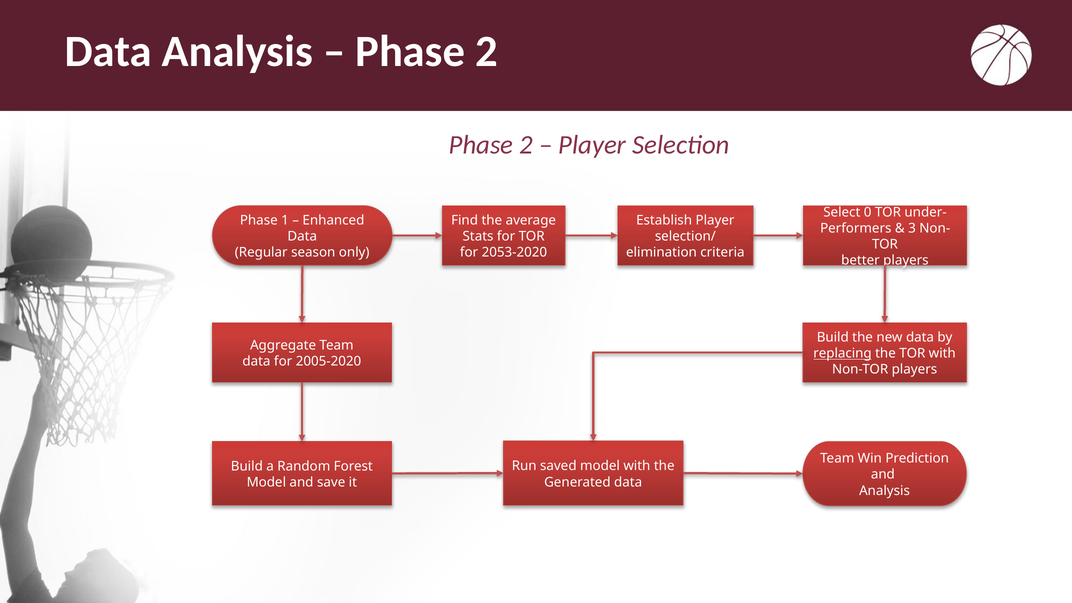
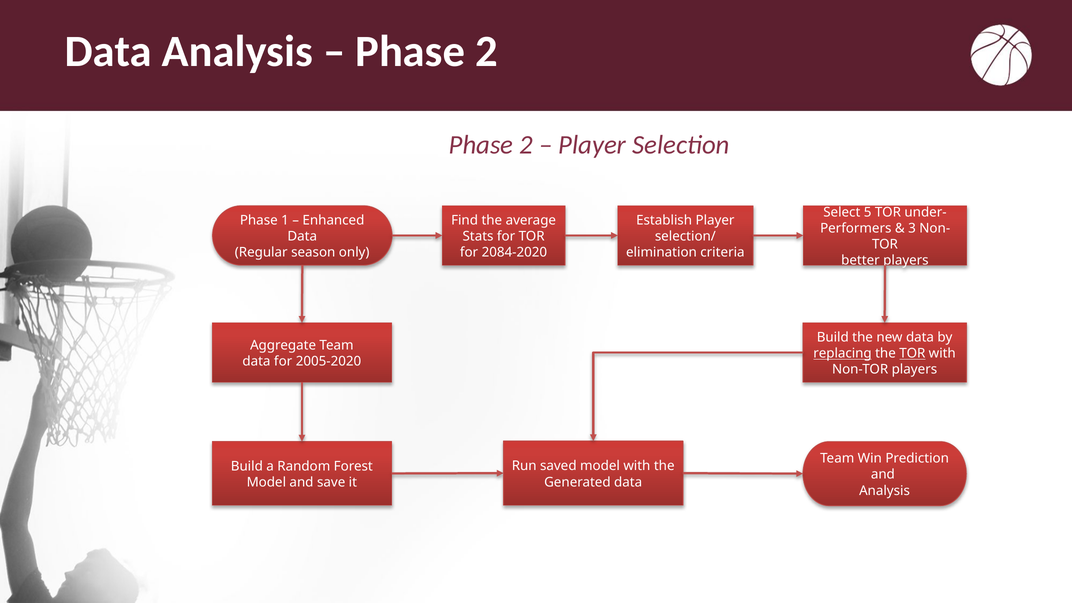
0: 0 -> 5 (868, 212)
2053-2020: 2053-2020 -> 2084-2020 (514, 253)
TOR underline: none -> present (912, 354)
